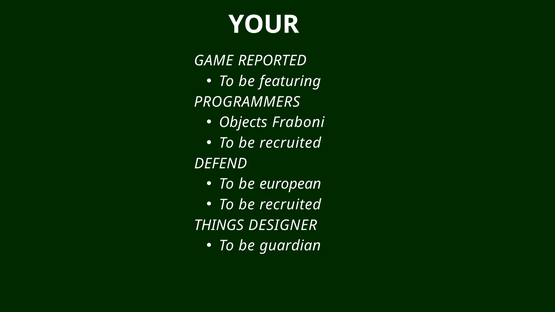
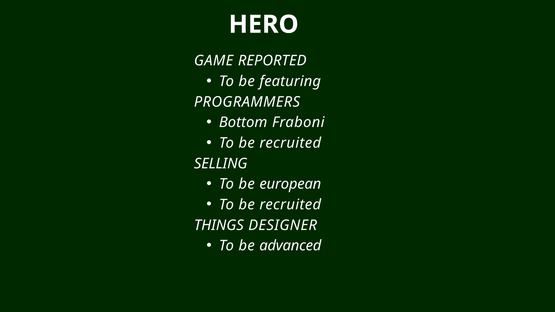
YOUR: YOUR -> HERO (264, 24)
Objects: Objects -> Bottom (243, 123)
DEFEND: DEFEND -> SELLING (221, 164)
guardian: guardian -> advanced (290, 246)
